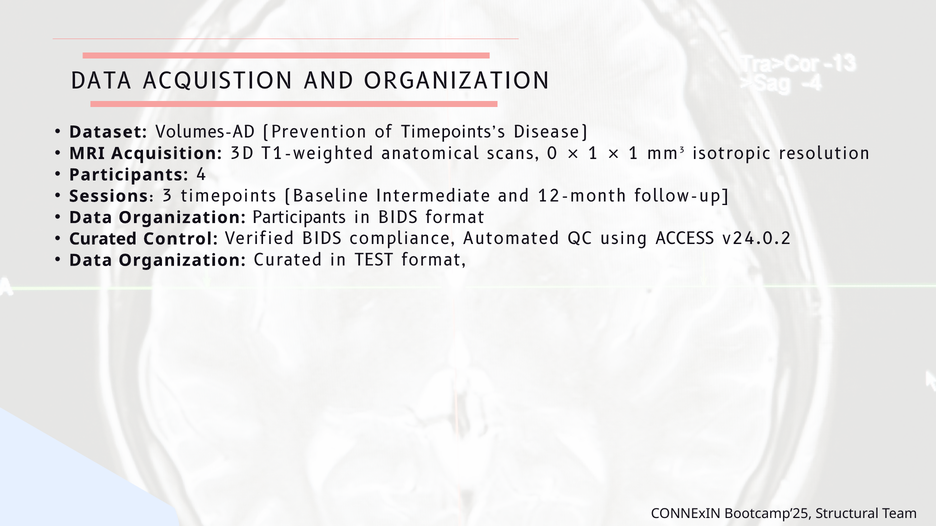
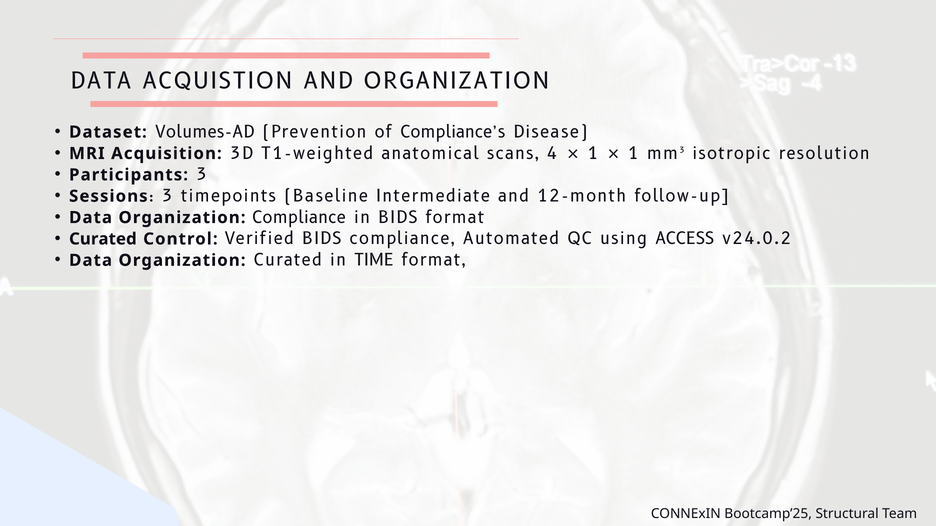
Timepoints’s: Timepoints’s -> Compliance’s (453, 132)
0: 0 -> 4 (552, 154)
Participants 4: 4 -> 3 (202, 175)
Organization Participants: Participants -> Compliance (299, 218)
TEST: TEST -> TIME (374, 261)
